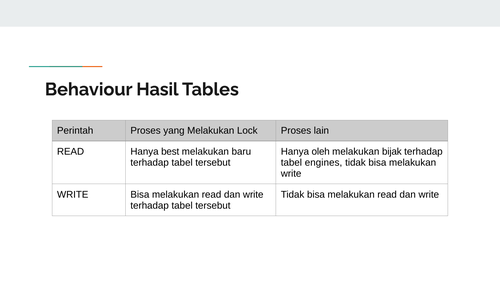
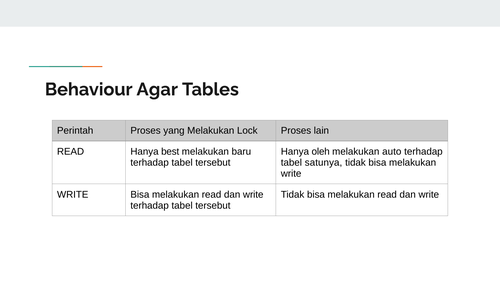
Hasil: Hasil -> Agar (157, 89)
bijak: bijak -> auto (392, 151)
engines: engines -> satunya (324, 162)
